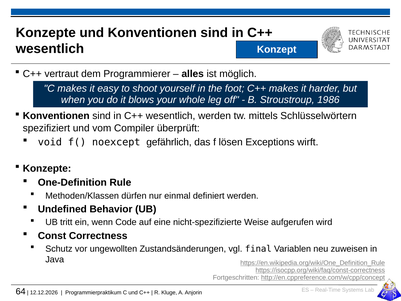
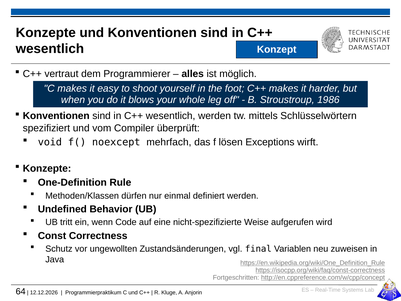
gefährlich: gefährlich -> mehrfach (169, 142)
